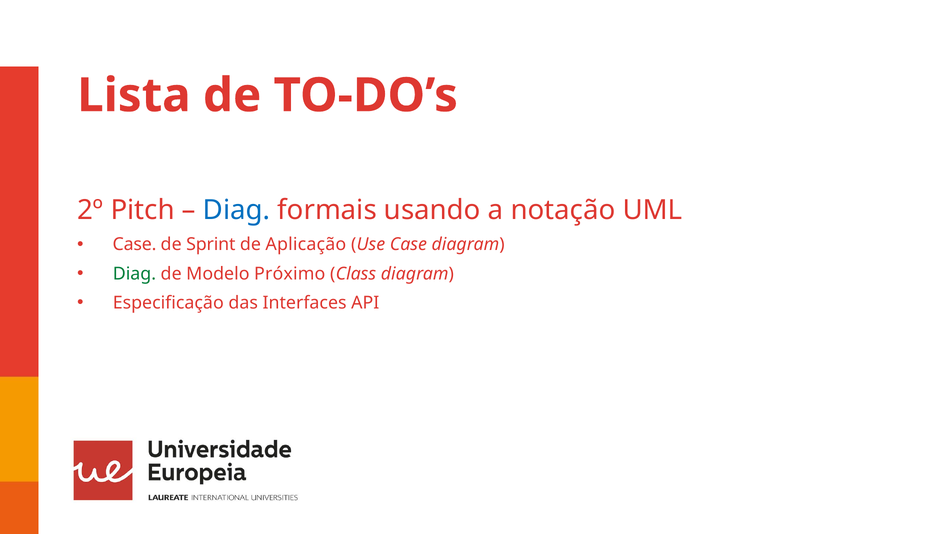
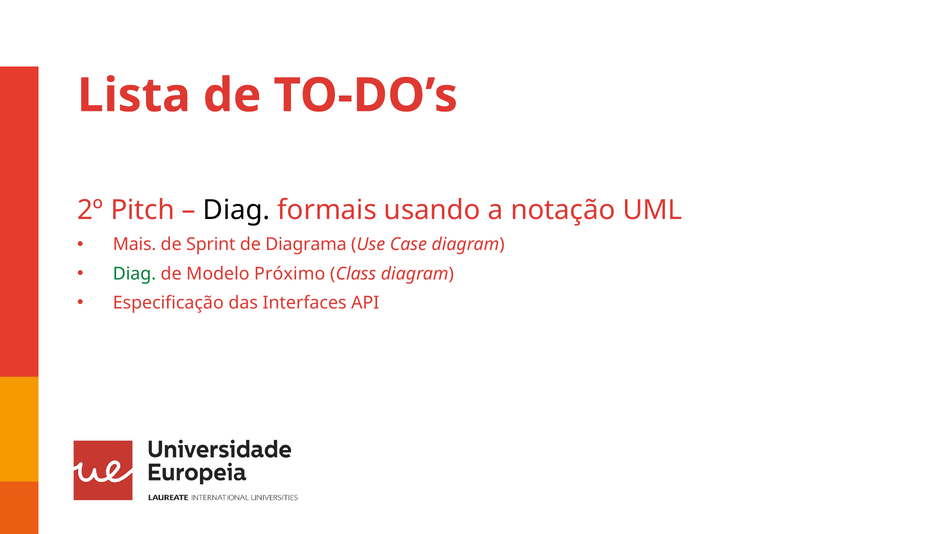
Diag colour: blue -> black (237, 210)
Case: Case -> Mais (134, 245)
Aplicação: Aplicação -> Diagrama (306, 245)
